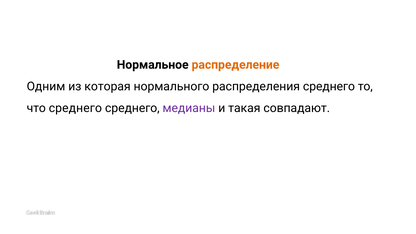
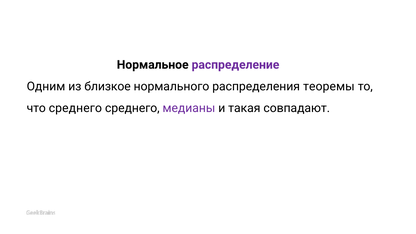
распределение colour: orange -> purple (235, 65)
которая: которая -> близкое (108, 86)
распределения среднего: среднего -> теоремы (329, 86)
